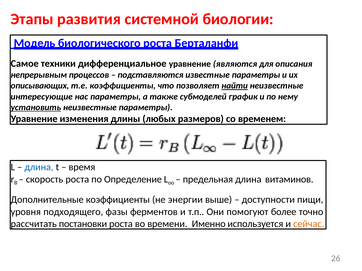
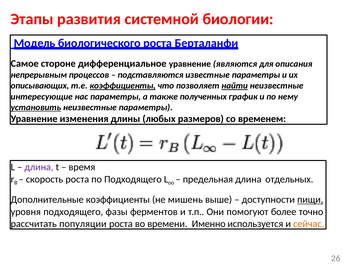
техники: техники -> стороне (58, 64)
коэффициенты underline: none -> present (123, 86)
субмоделей: субмоделей -> полученных (203, 97)
длина colour: blue -> purple (39, 167)
по Определение: Определение -> Подходящего (133, 180)
витаминов: витаминов -> отдельных (289, 180)
энергии: энергии -> мишень (185, 200)
пищи underline: none -> present (310, 200)
постановки: постановки -> популяции (83, 224)
